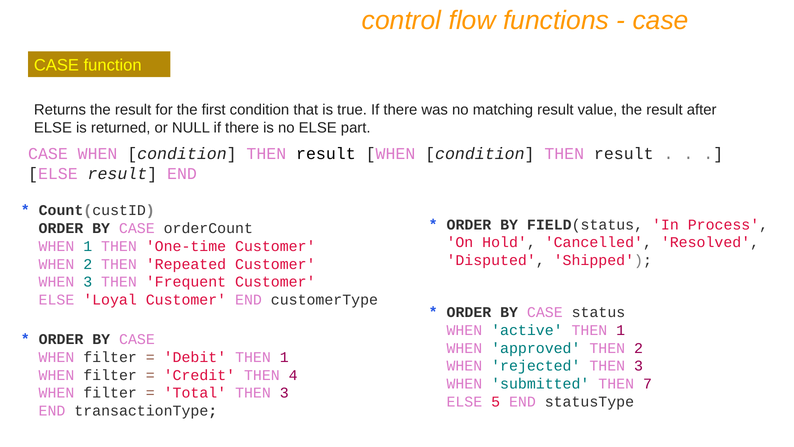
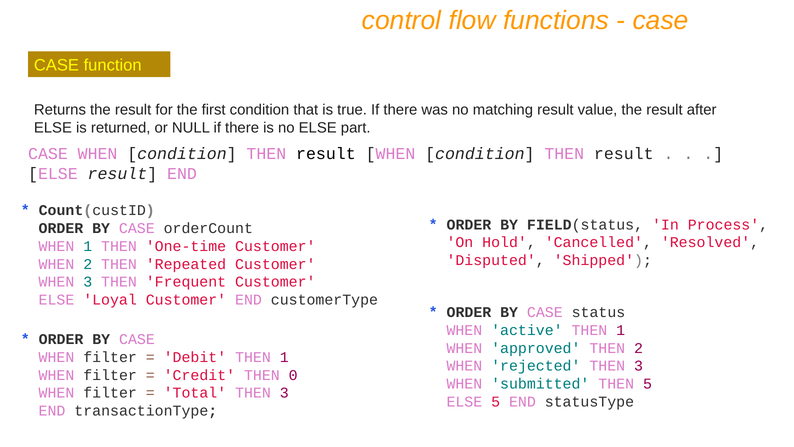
4: 4 -> 0 (293, 375)
THEN 7: 7 -> 5 (647, 384)
